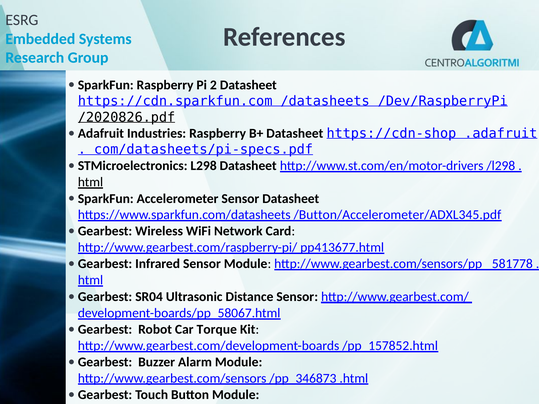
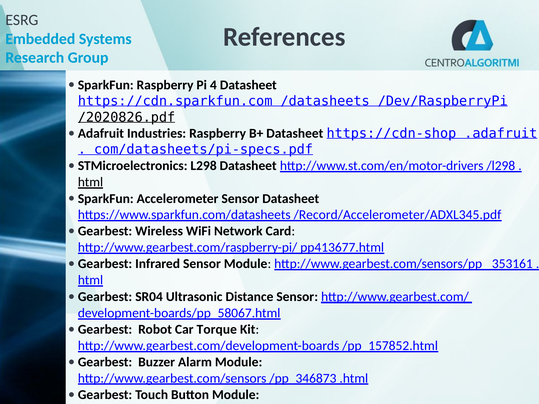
2: 2 -> 4 (213, 85)
/Button/Accelerometer/ADXL345.pdf: /Button/Accelerometer/ADXL345.pdf -> /Record/Accelerometer/ADXL345.pdf (397, 215)
581778: 581778 -> 353161 (512, 264)
